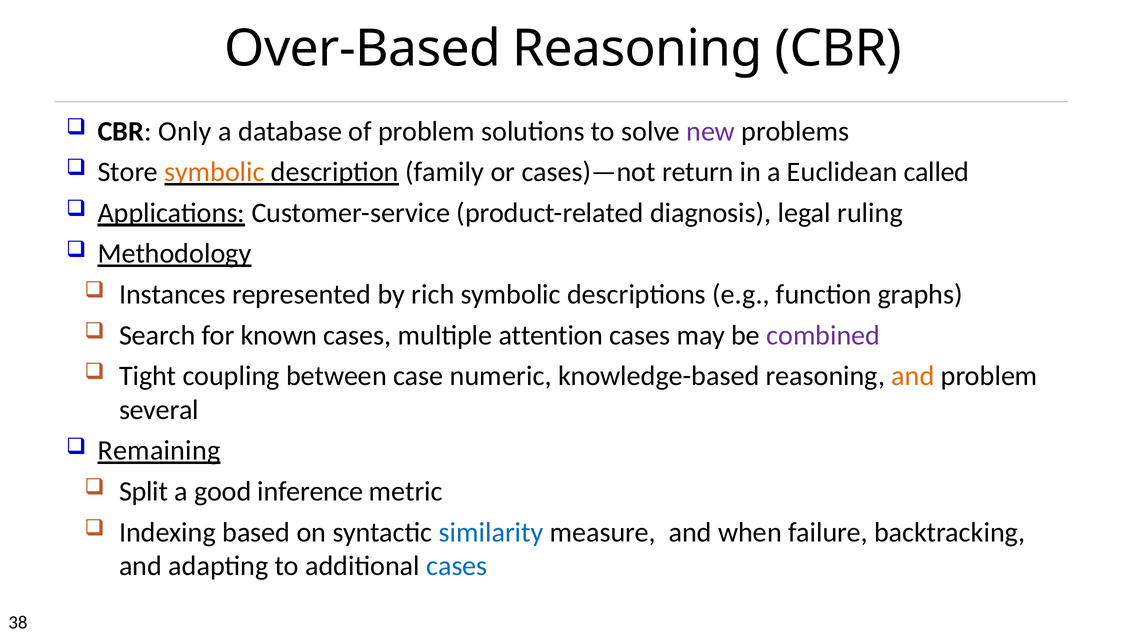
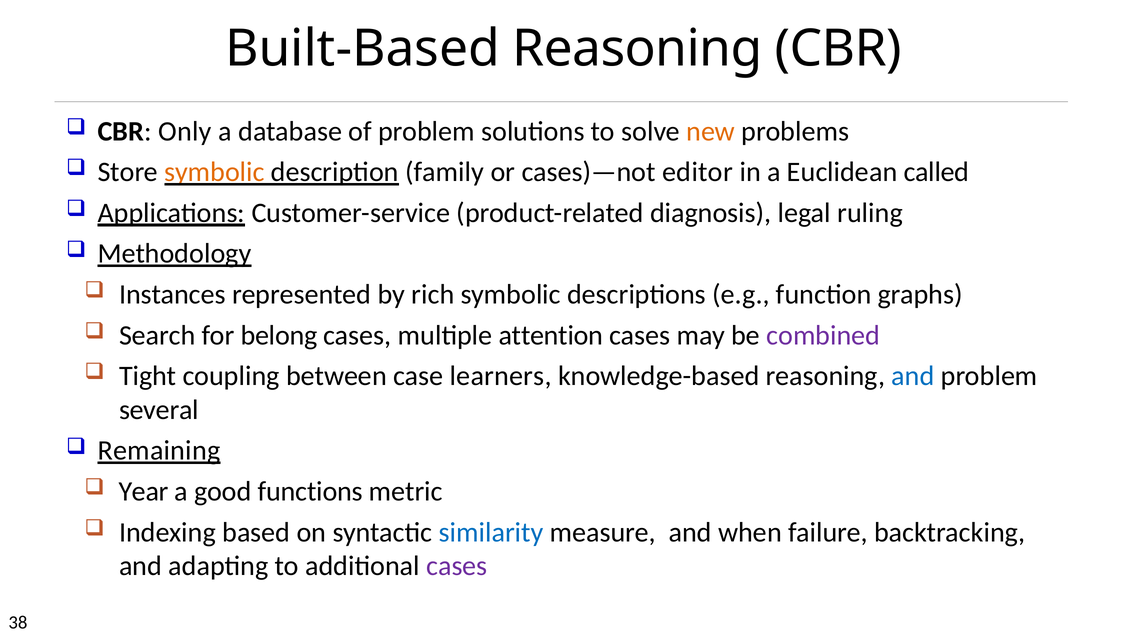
Over-Based: Over-Based -> Built-Based (363, 49)
new colour: purple -> orange (711, 131)
return: return -> editor (698, 172)
known: known -> belong (279, 335)
numeric: numeric -> learners (501, 376)
and colour: orange -> blue (913, 376)
Split: Split -> Year (144, 492)
inference: inference -> functions (310, 492)
cases colour: blue -> purple (457, 566)
